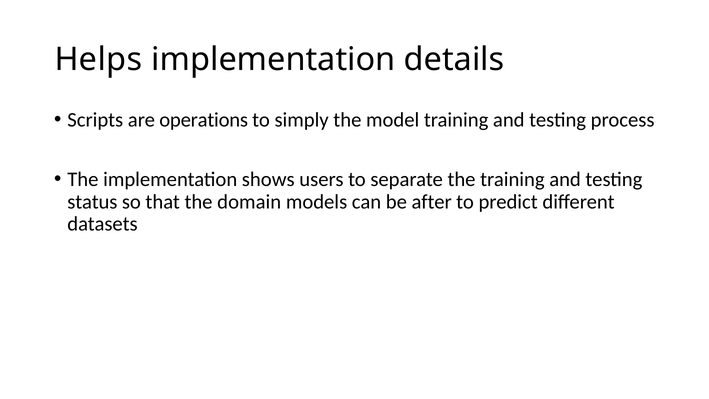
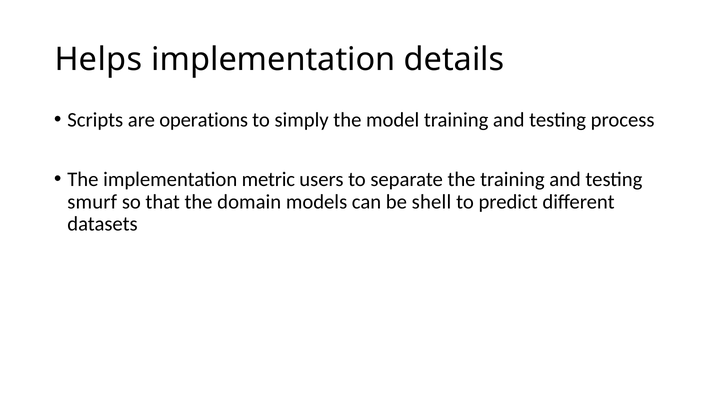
shows: shows -> metric (268, 179)
status: status -> smurf (92, 202)
after: after -> shell (431, 202)
